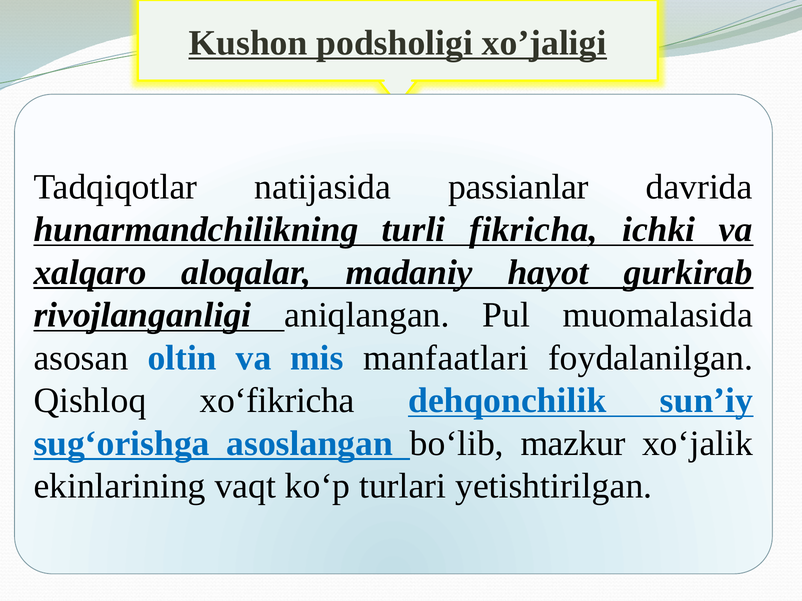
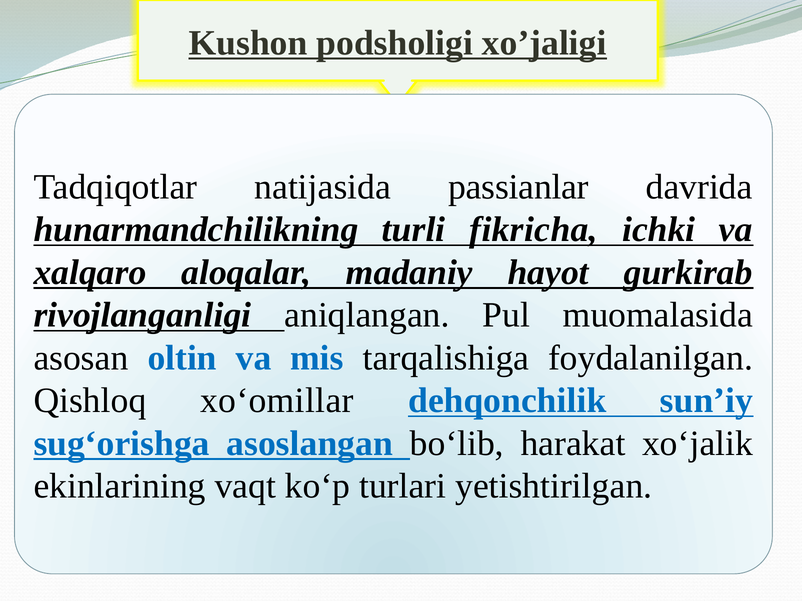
manfaatlari: manfaatlari -> tarqalishiga (446, 358)
xo‘fikricha: xo‘fikricha -> xo‘omillar (277, 401)
mazkur: mazkur -> harakat (573, 444)
